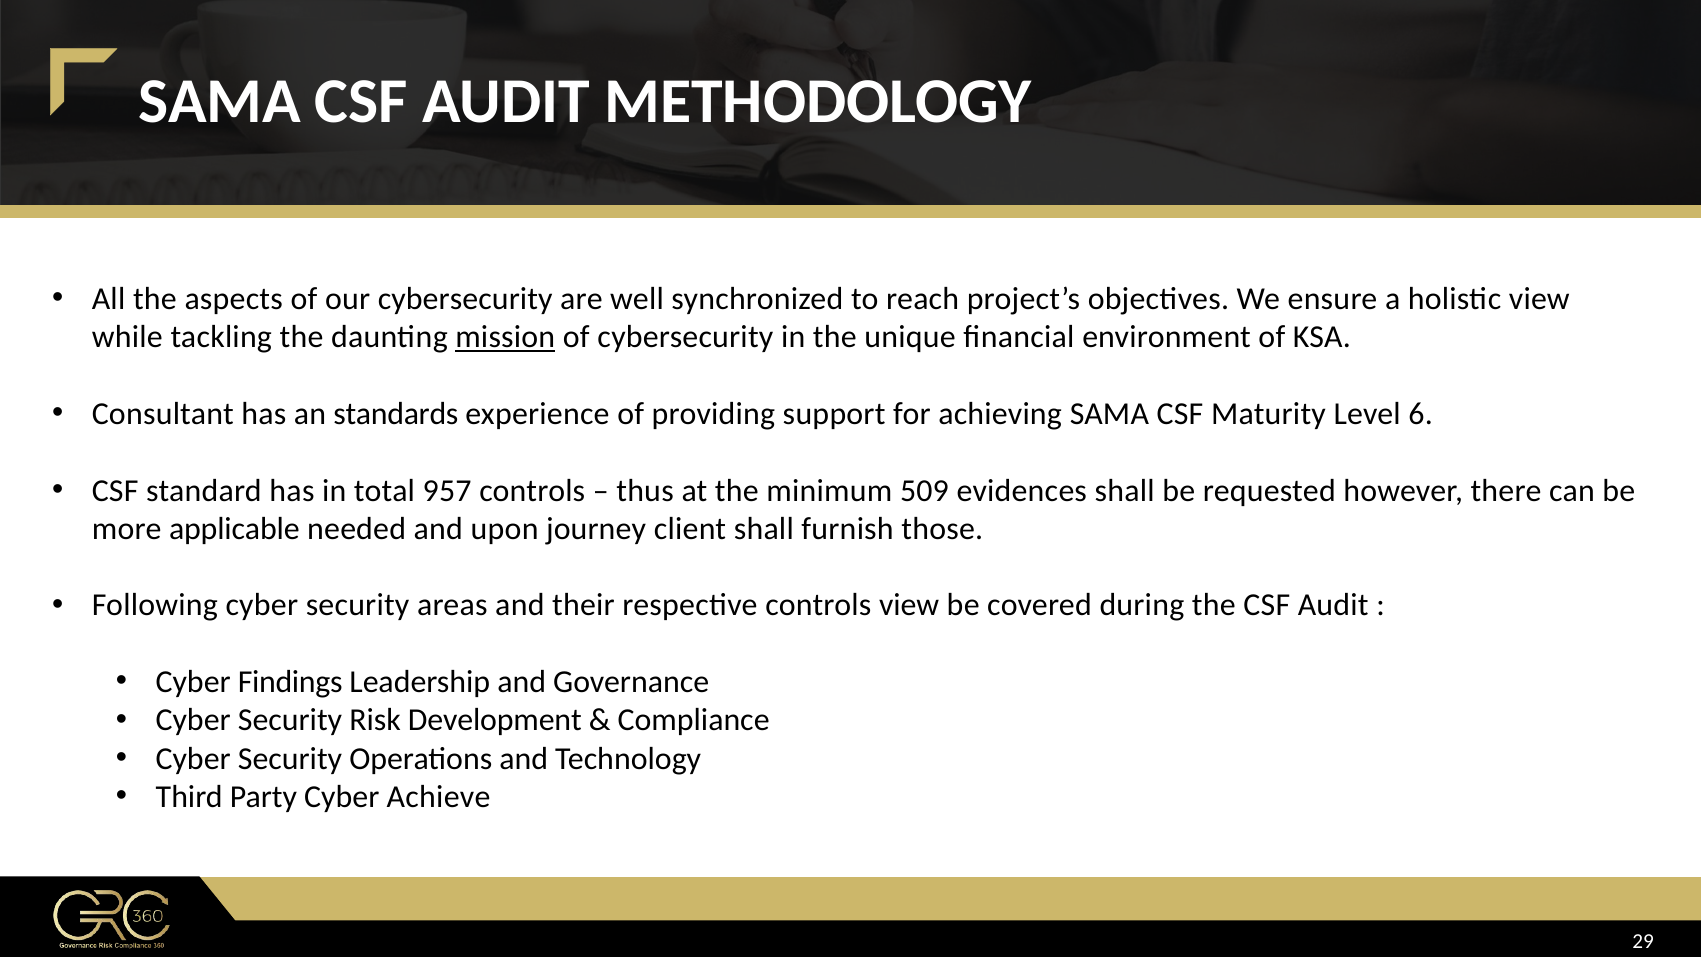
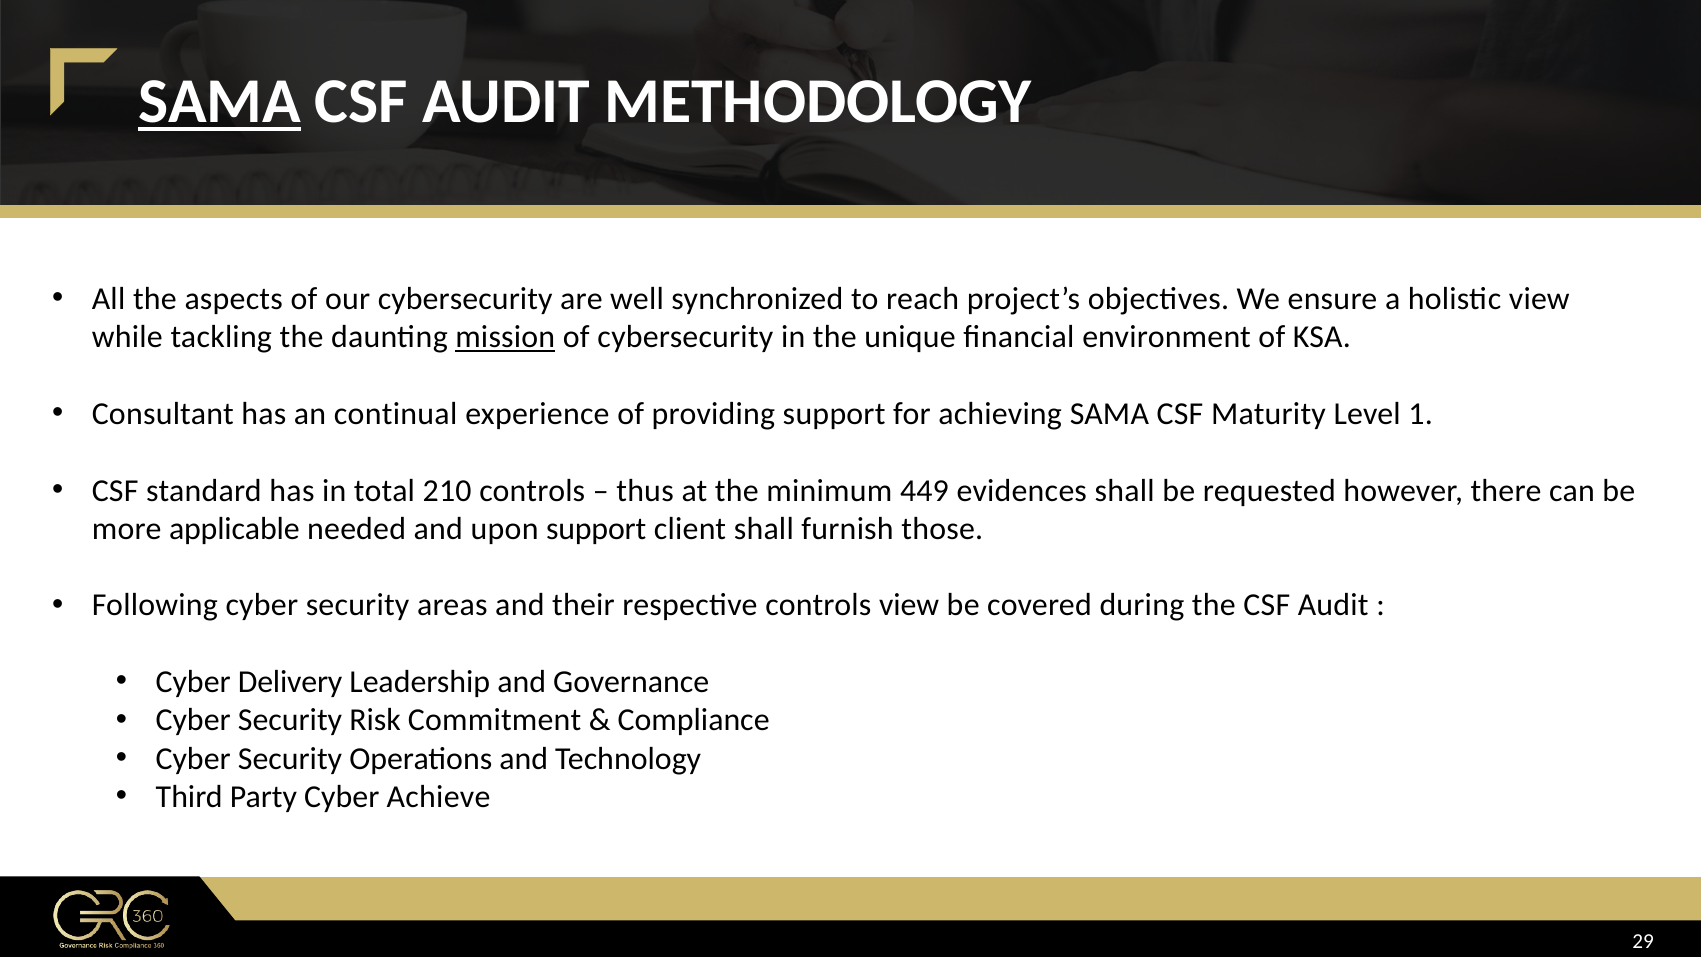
SAMA underline: none -> present (220, 102)
standards: standards -> continual (396, 414)
6: 6 -> 1 (1421, 414)
957: 957 -> 210 (447, 490)
509: 509 -> 449 (924, 490)
upon journey: journey -> support (596, 529)
Findings: Findings -> Delivery (290, 682)
Development: Development -> Commitment (495, 720)
